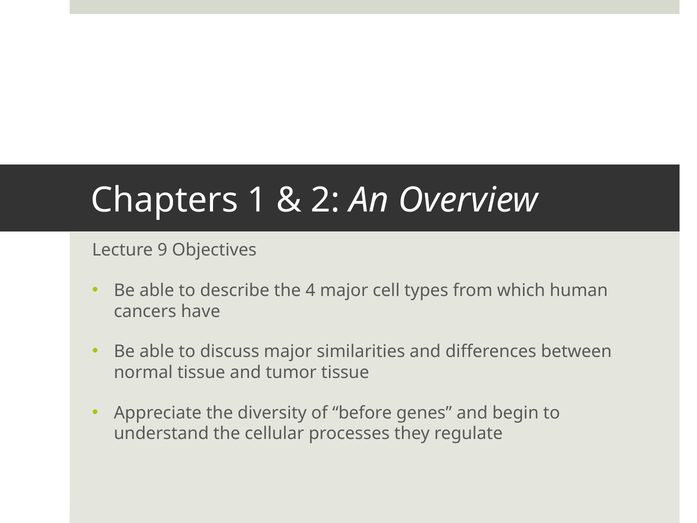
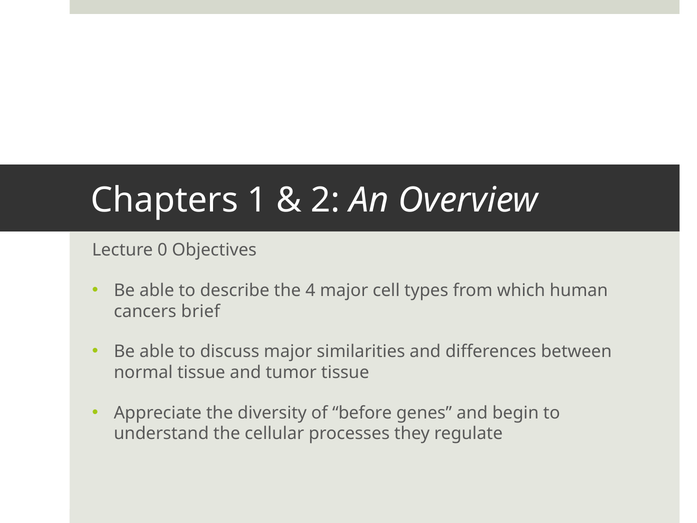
9: 9 -> 0 (162, 250)
have: have -> brief (201, 311)
